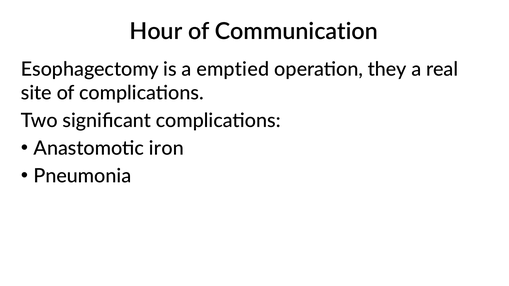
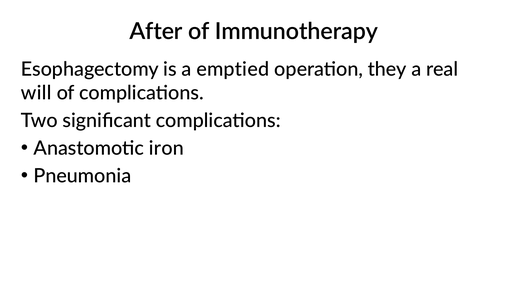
Hour: Hour -> After (156, 32)
Communication: Communication -> Immunotherapy (296, 32)
site: site -> will (36, 93)
